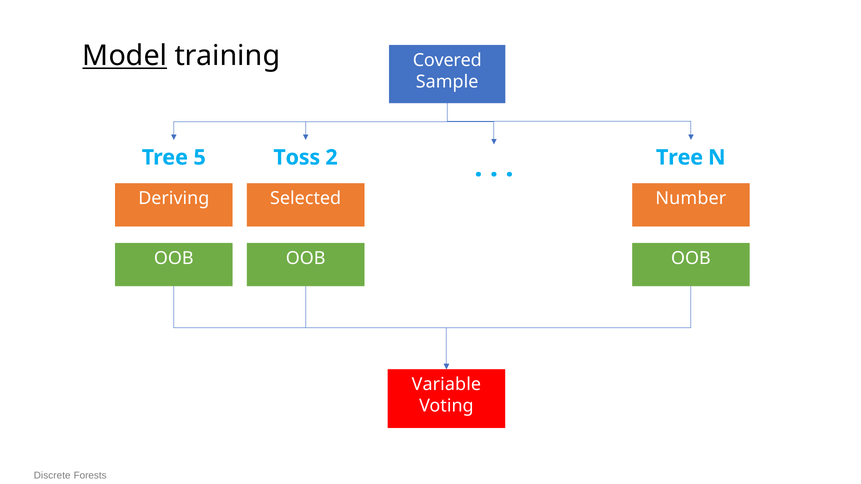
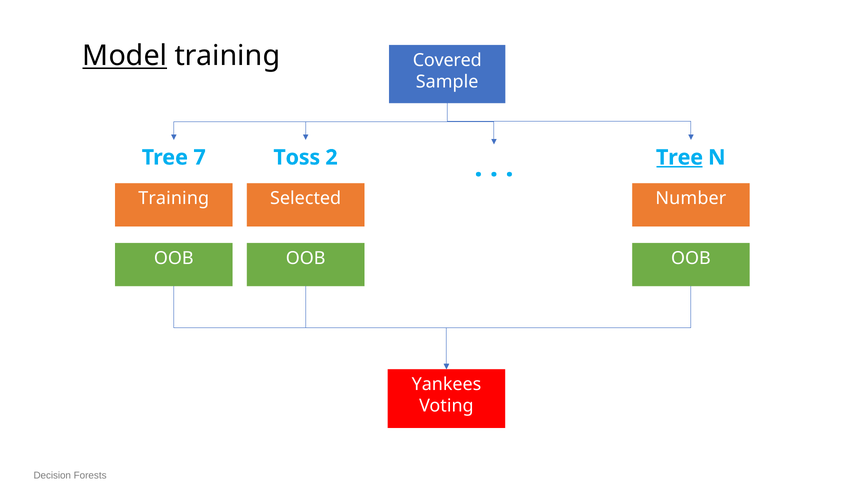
5: 5 -> 7 (200, 158)
Tree underline: none -> present (680, 158)
Deriving: Deriving -> Training (174, 198)
Variable: Variable -> Yankees (446, 385)
Discrete: Discrete -> Decision (52, 476)
